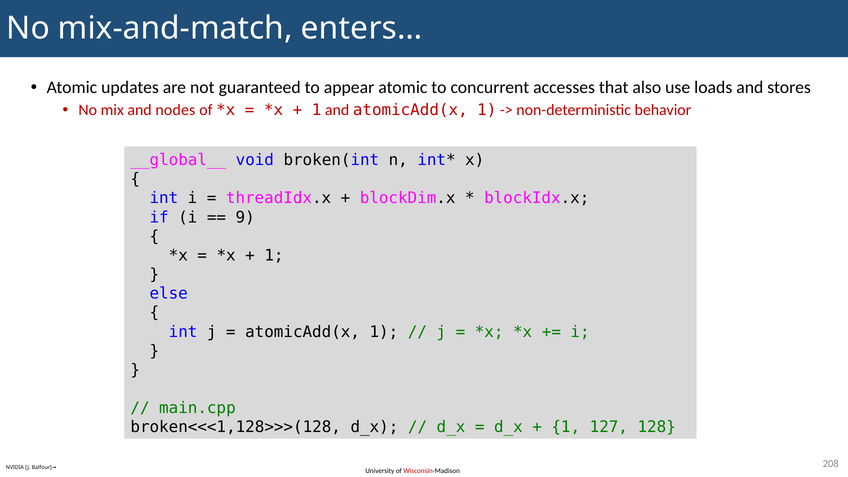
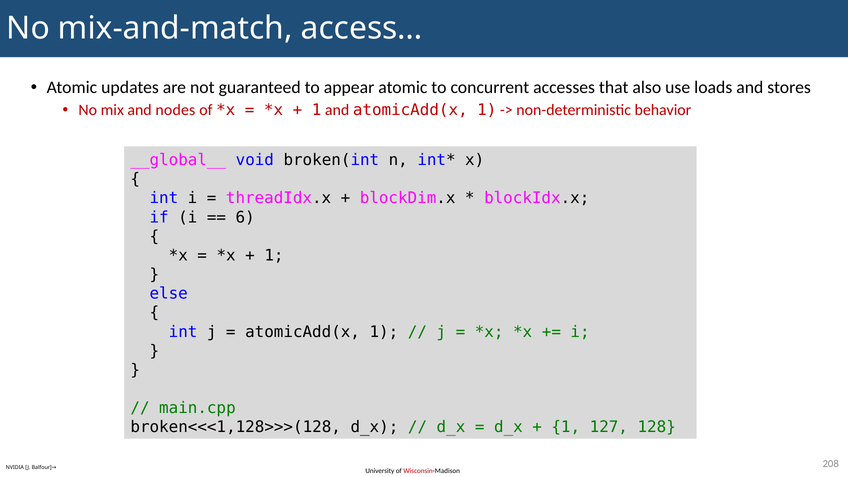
enters…: enters… -> access… (362, 28)
9: 9 -> 6 (245, 217)
